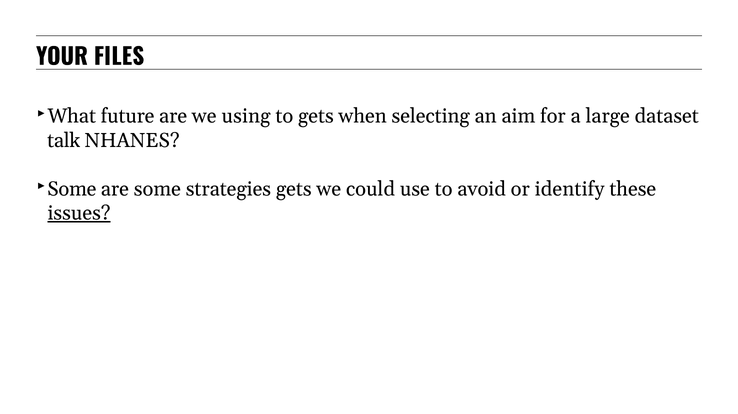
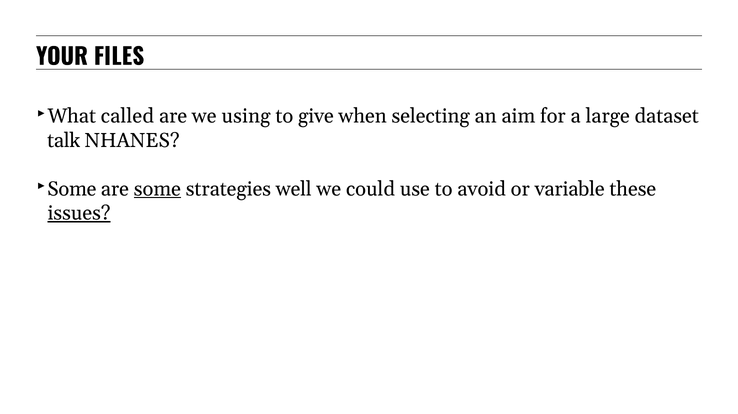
future: future -> called (127, 116)
to gets: gets -> give (316, 116)
some underline: none -> present (157, 189)
strategies gets: gets -> well (294, 189)
identify: identify -> variable (570, 189)
